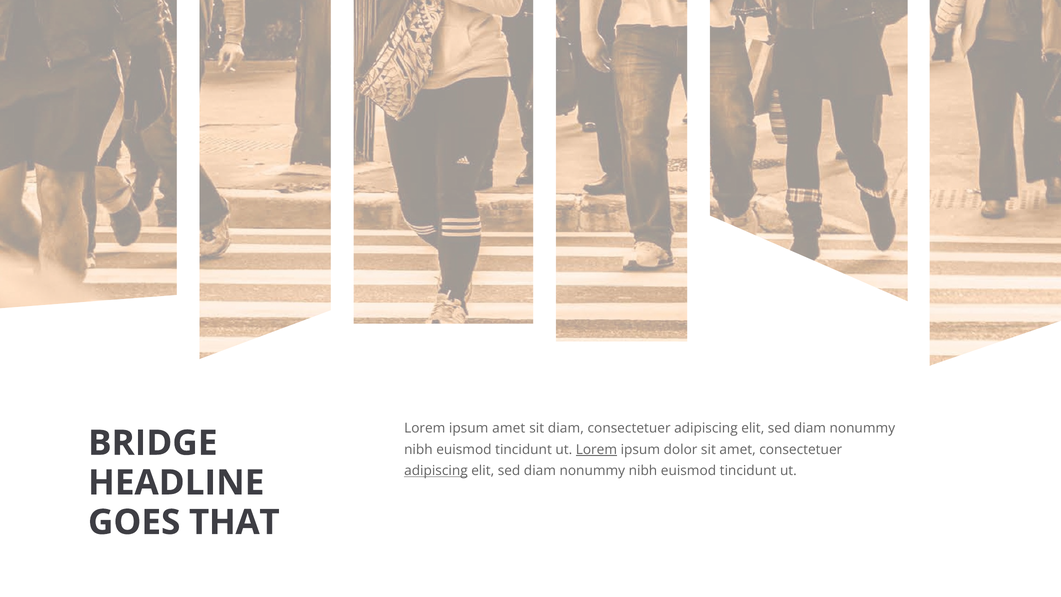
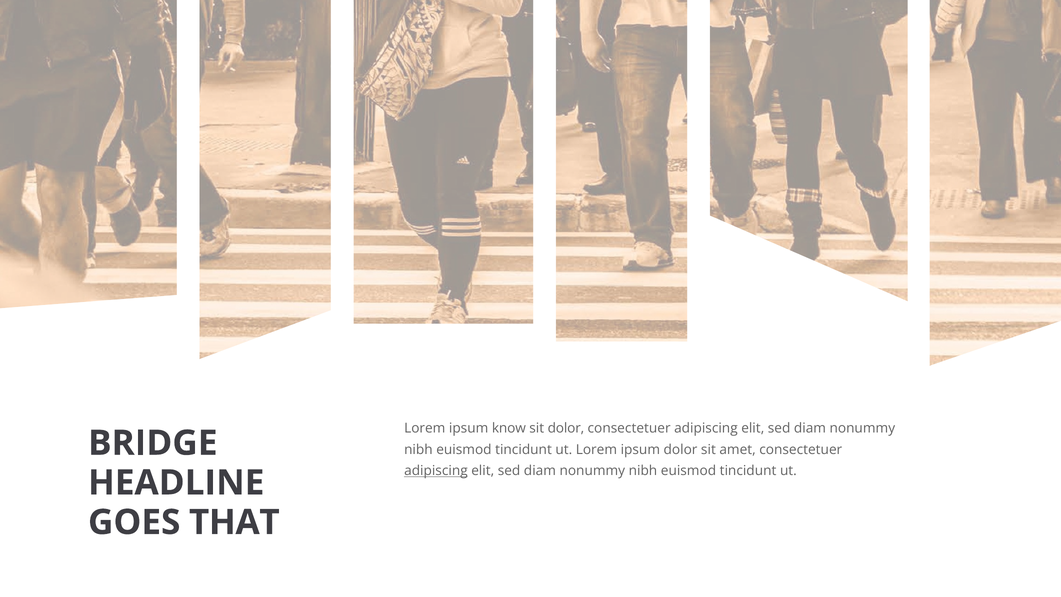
ipsum amet: amet -> know (509, 428)
sit diam: diam -> dolor (566, 428)
Lorem underline: present -> none (596, 449)
